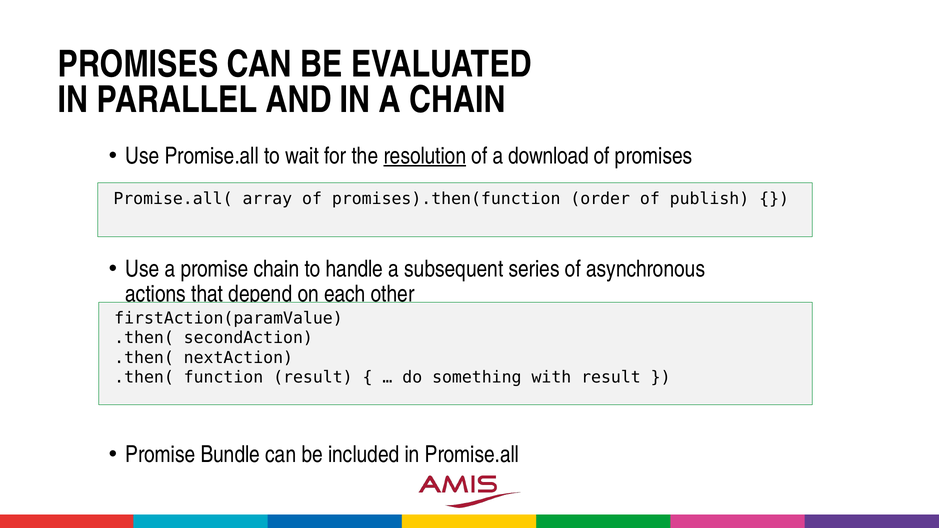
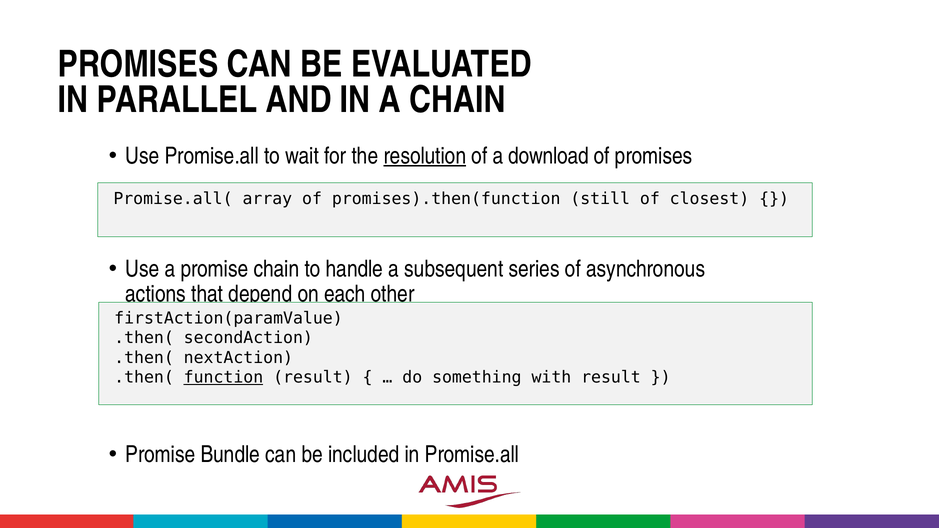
order: order -> still (600, 199)
publish: publish -> closest (709, 199)
function underline: none -> present (223, 378)
